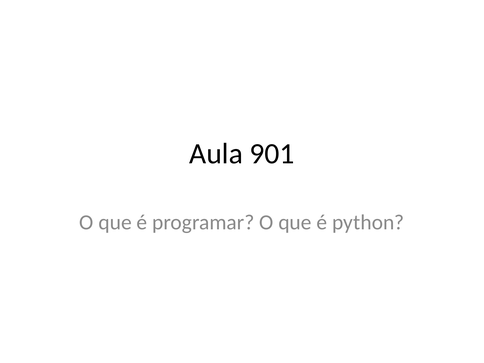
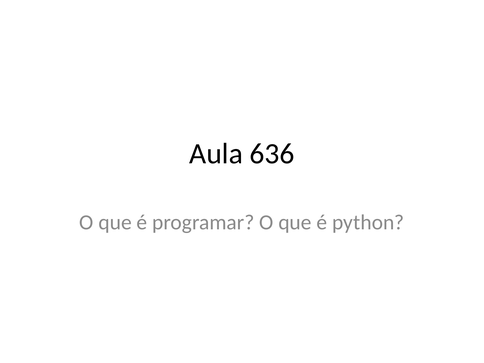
901: 901 -> 636 (272, 154)
